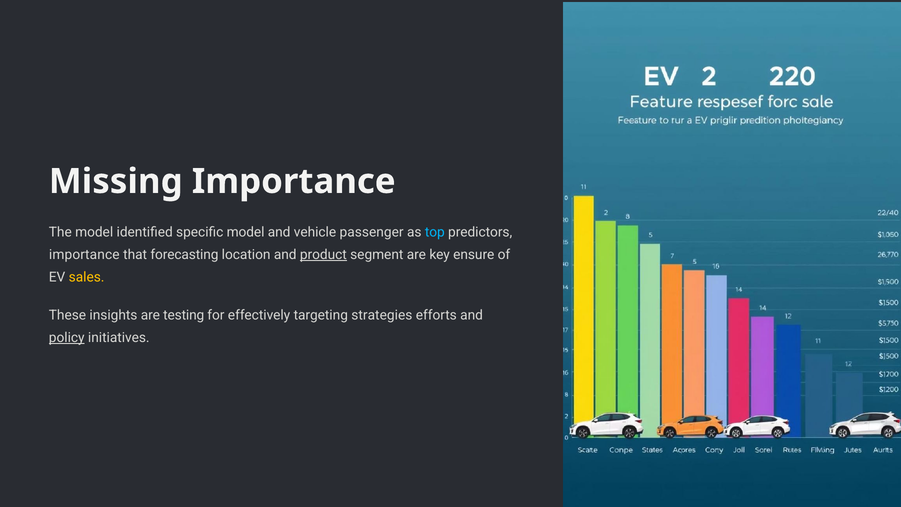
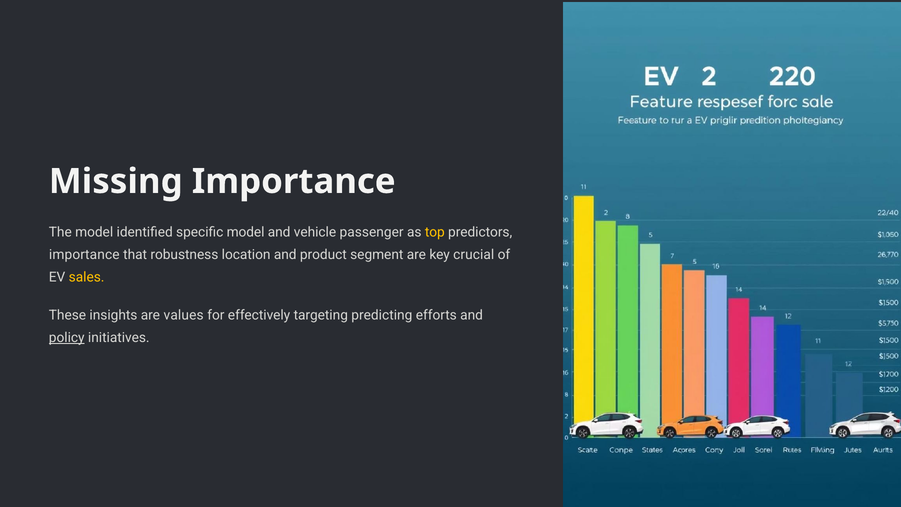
top colour: light blue -> yellow (435, 232)
forecasting: forecasting -> robustness (184, 255)
product underline: present -> none (323, 255)
ensure: ensure -> crucial (474, 255)
testing: testing -> values (184, 315)
strategies: strategies -> predicting (382, 315)
